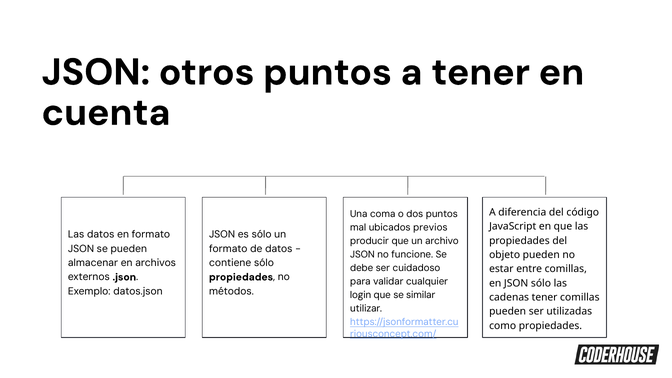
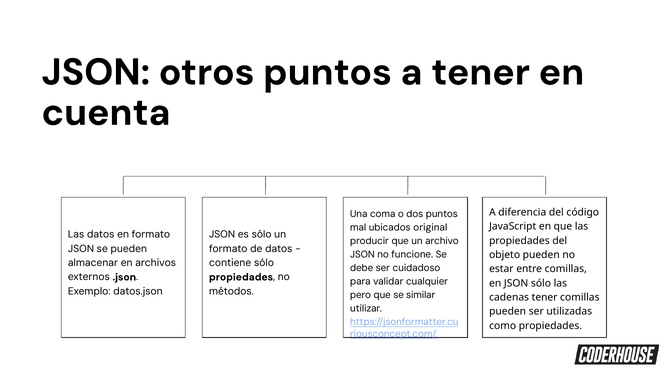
previos: previos -> original (430, 228)
login: login -> pero (361, 295)
